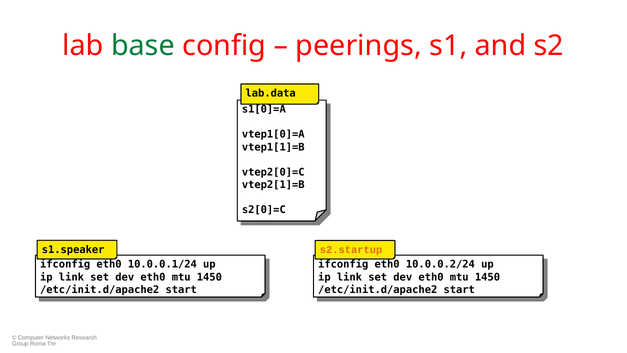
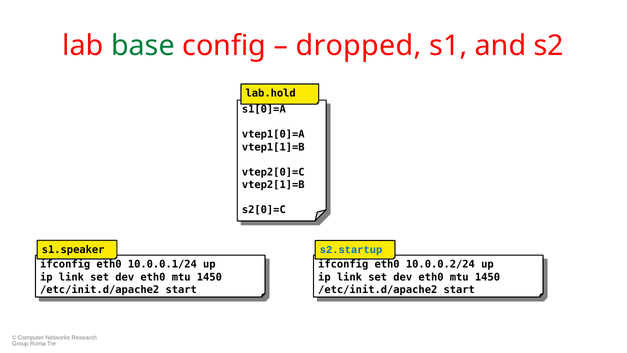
peerings: peerings -> dropped (358, 46)
lab.data: lab.data -> lab.hold (271, 93)
s2.startup colour: orange -> blue (351, 250)
